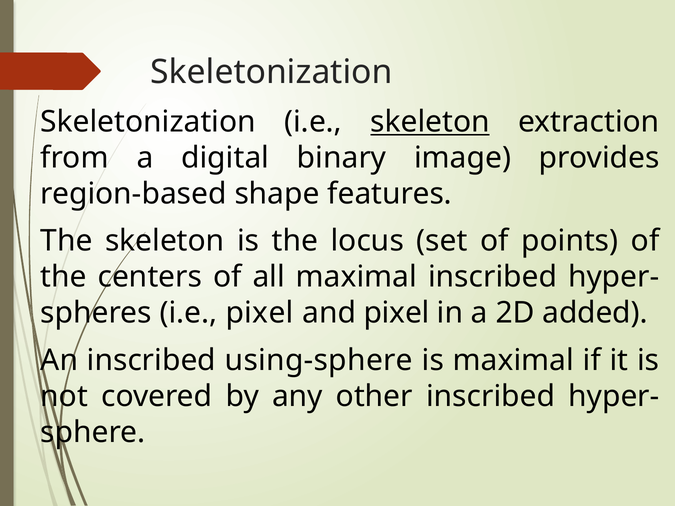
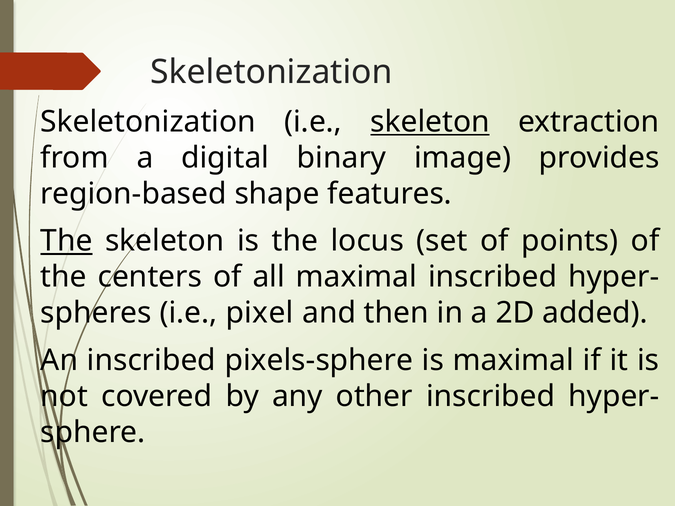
The underline: none -> present (66, 241)
and pixel: pixel -> then (396, 313)
using-sphere: using-sphere -> pixels-sphere (319, 360)
